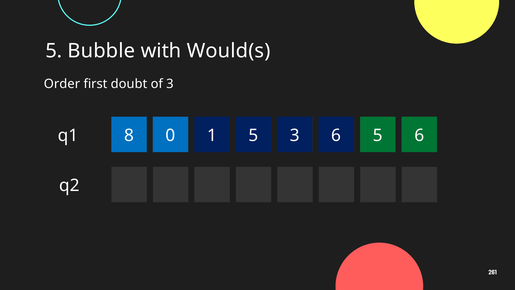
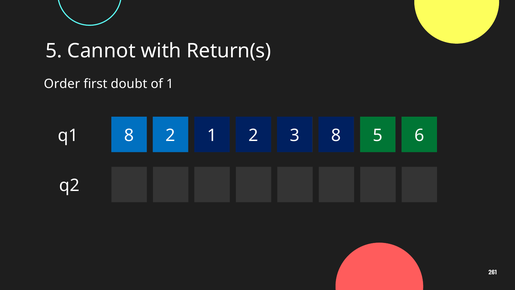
Bubble: Bubble -> Cannot (101, 51)
Would(s: Would(s -> Return(s (229, 51)
of 3: 3 -> 1 (170, 84)
8 0: 0 -> 2 (171, 136)
1 5: 5 -> 2 (253, 136)
3 6: 6 -> 8 (336, 136)
